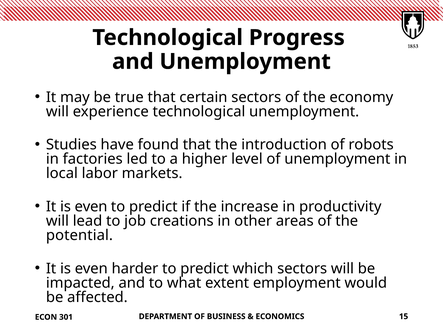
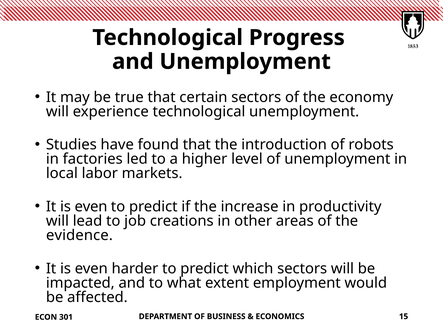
potential: potential -> evidence (79, 236)
